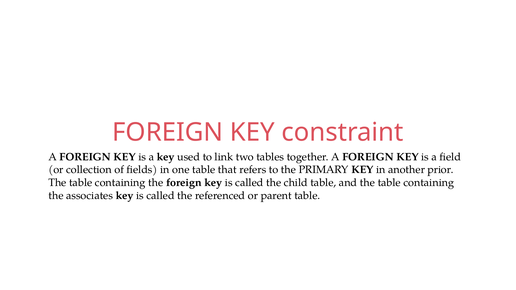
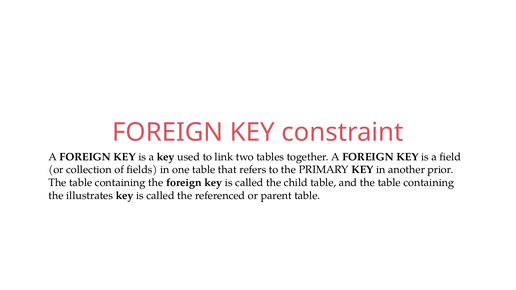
associates: associates -> illustrates (90, 196)
